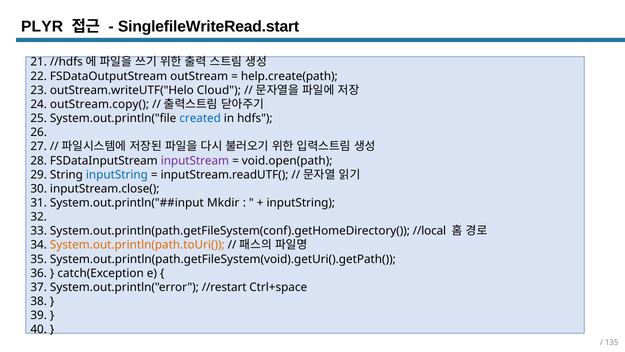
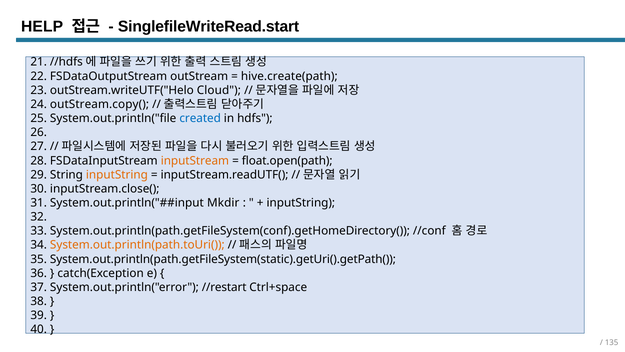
PLYR: PLYR -> HELP (42, 26)
help.create(path: help.create(path -> hive.create(path (289, 76)
inputStream colour: purple -> orange (195, 160)
void.open(path: void.open(path -> float.open(path (287, 160)
inputString colour: blue -> orange (117, 174)
//local: //local -> //conf (429, 231)
System.out.println(path.getFileSystem(void).getUri().getPath(: System.out.println(path.getFileSystem(void).getUri().getPath( -> System.out.println(path.getFileSystem(static).getUri().getPath( (223, 259)
